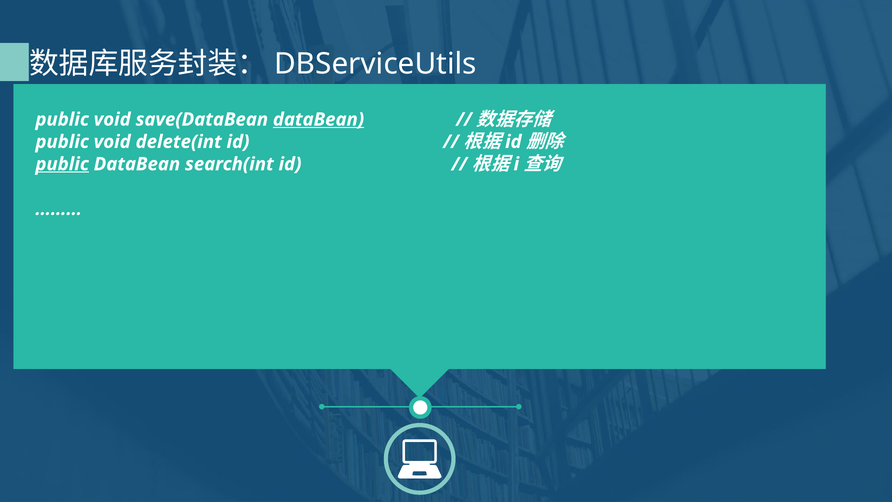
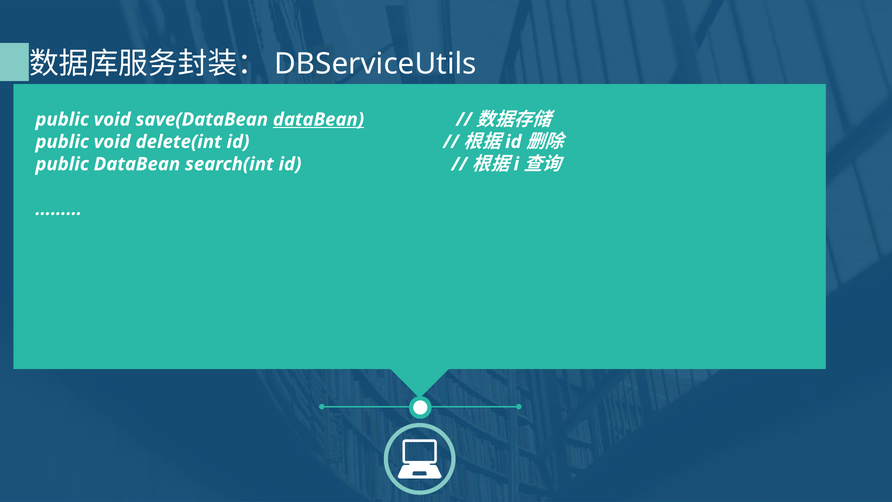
public underline: present -> none (62, 164)
